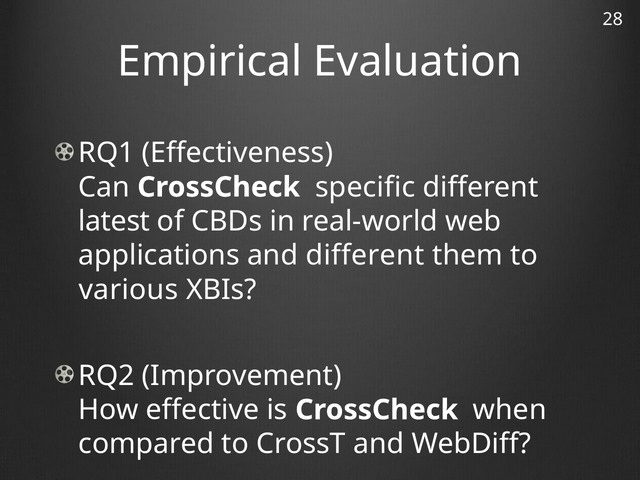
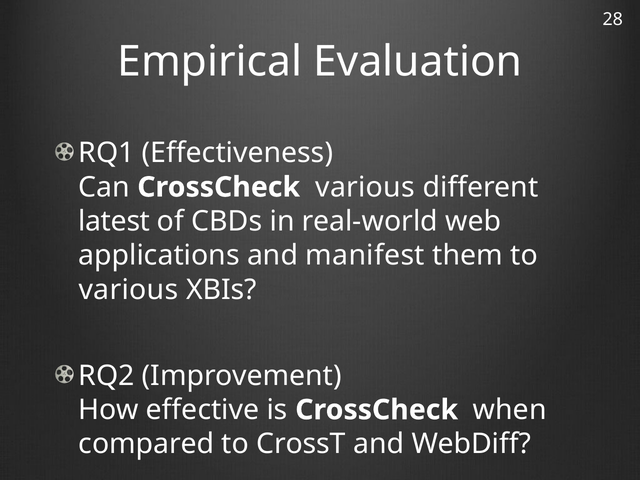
CrossCheck specific: specific -> various (365, 187)
and different: different -> manifest (365, 256)
